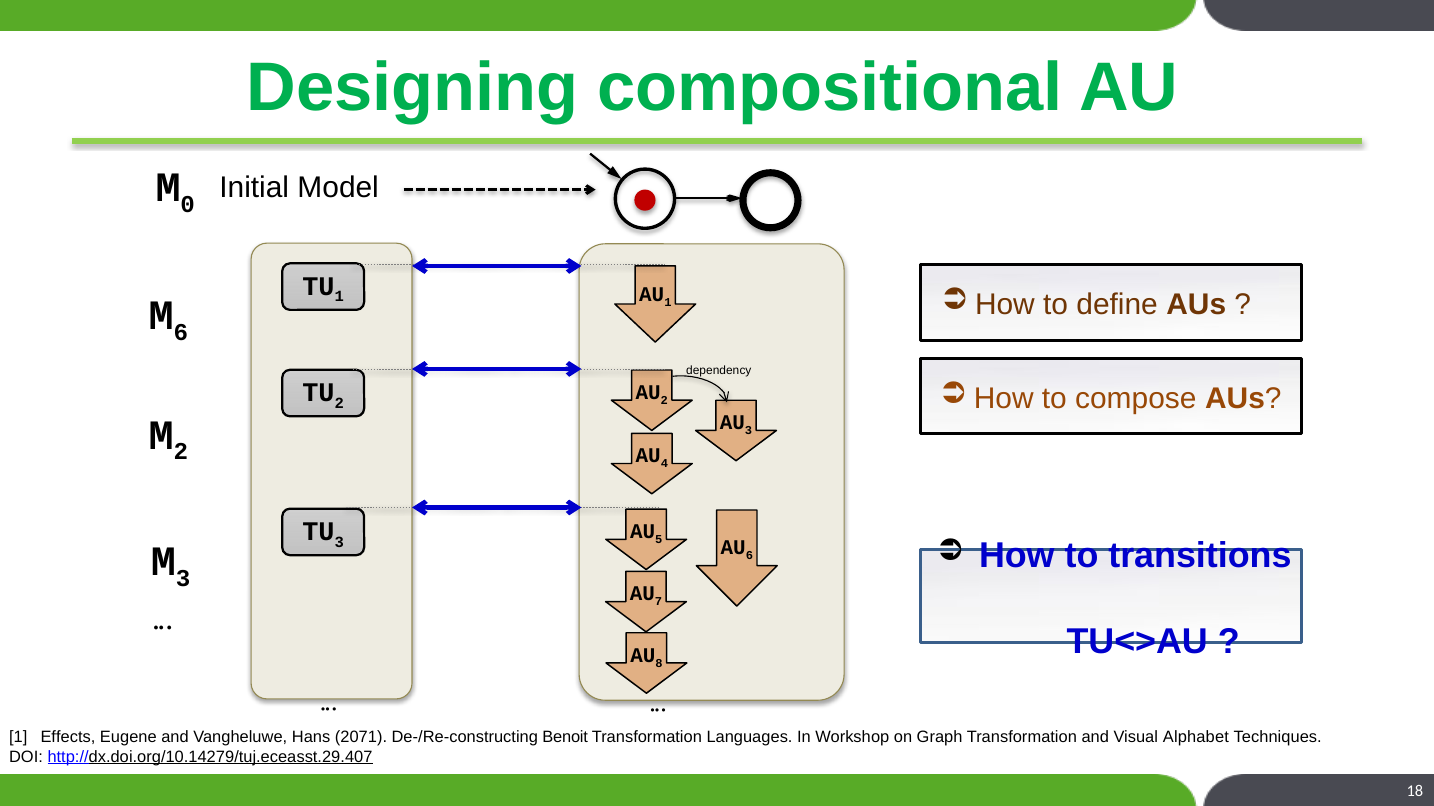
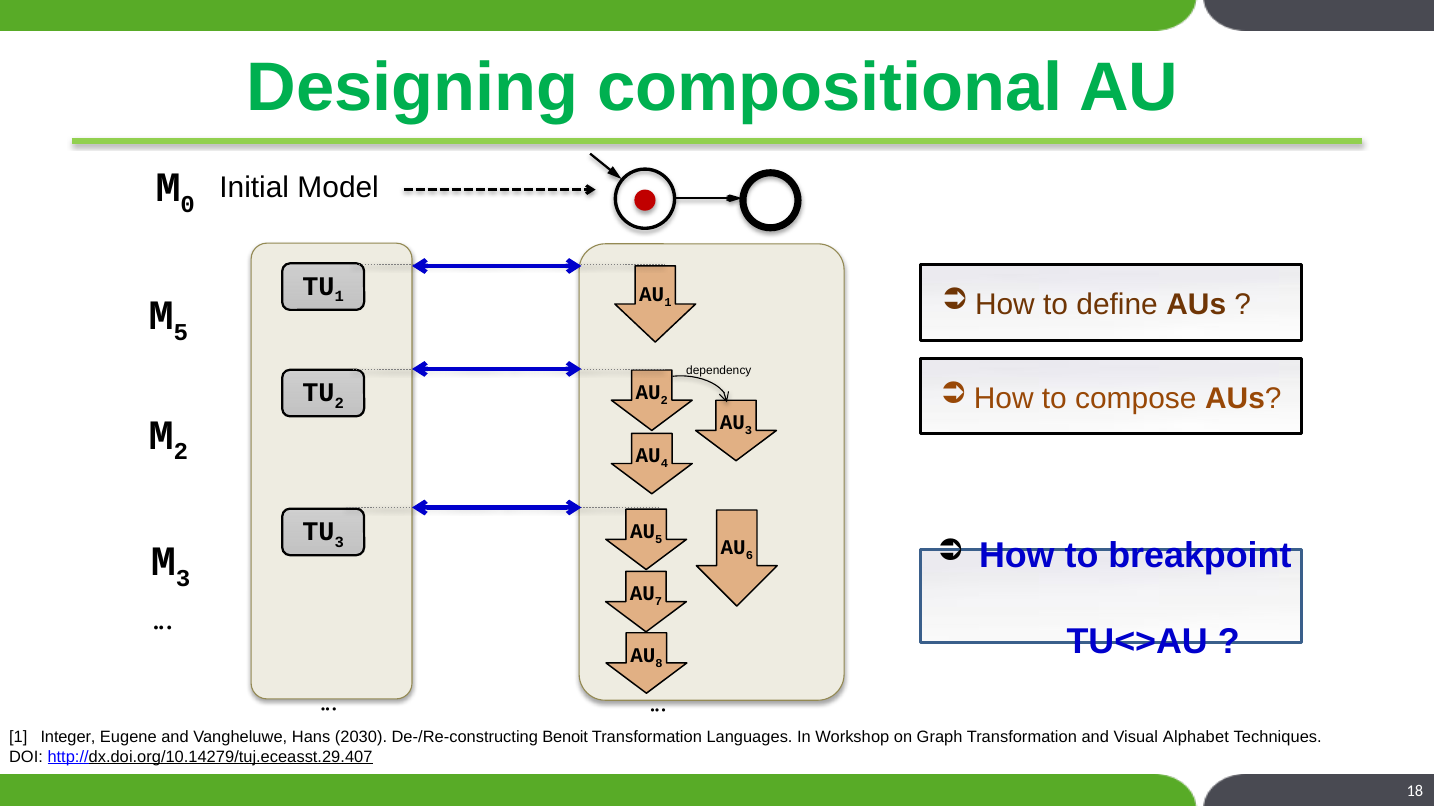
6: 6 -> 5 (181, 333)
transitions: transitions -> breakpoint (1200, 556)
Effects: Effects -> Integer (68, 738)
2071: 2071 -> 2030 (361, 738)
